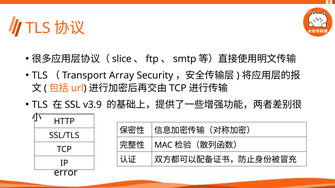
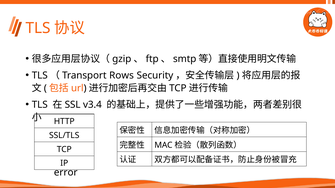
slice: slice -> gzip (122, 59)
Array: Array -> Rows (122, 76)
v3.9: v3.9 -> v3.4 (92, 105)
